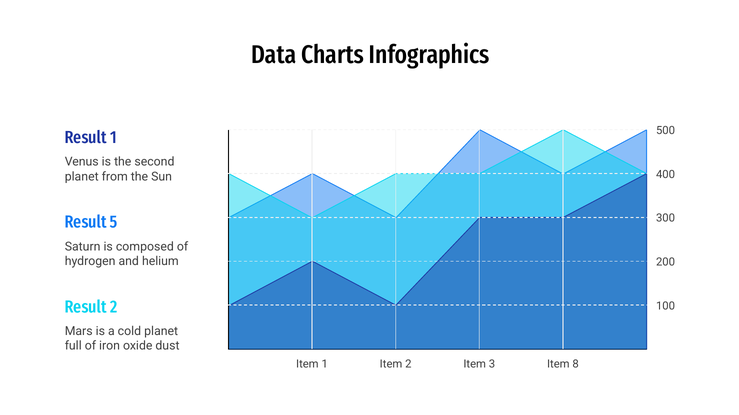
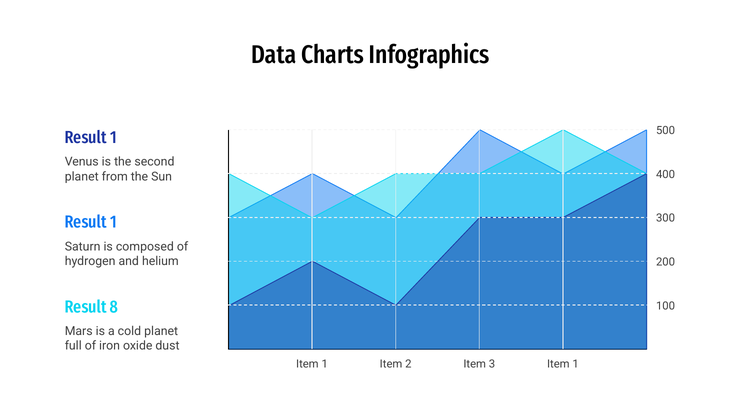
5: 5 -> 1 (114, 223)
Result 2: 2 -> 8 (114, 307)
3 Item 8: 8 -> 1 (576, 365)
